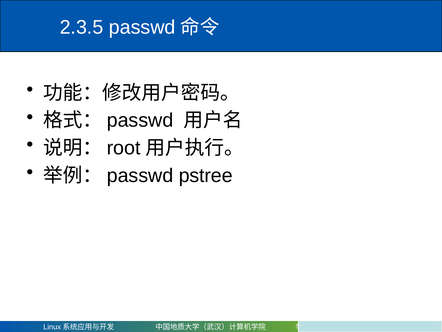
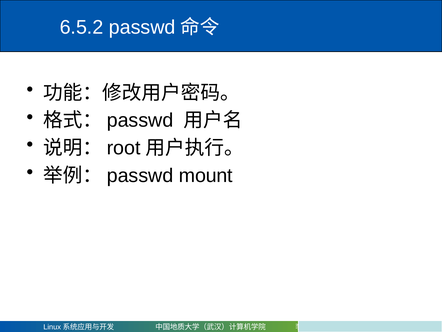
2.3.5: 2.3.5 -> 6.5.2 (82, 27)
pstree: pstree -> mount (206, 175)
